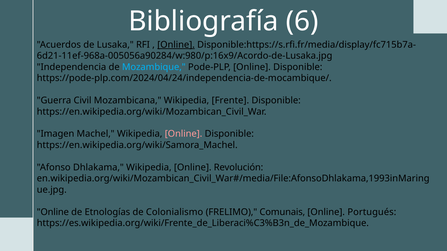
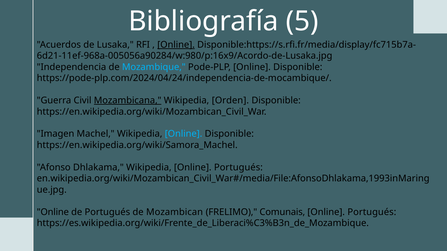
6: 6 -> 5 (302, 21)
Mozambicana underline: none -> present (128, 101)
Frente: Frente -> Orden (230, 101)
Online colour: pink -> light blue (184, 134)
Wikipedia Online Revolución: Revolución -> Portugués (238, 168)
de Etnologías: Etnologías -> Portugués (107, 212)
Colonialismo: Colonialismo -> Mozambican (175, 212)
